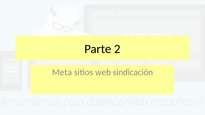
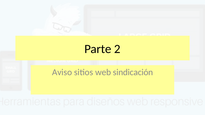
Meta: Meta -> Aviso (62, 72)
